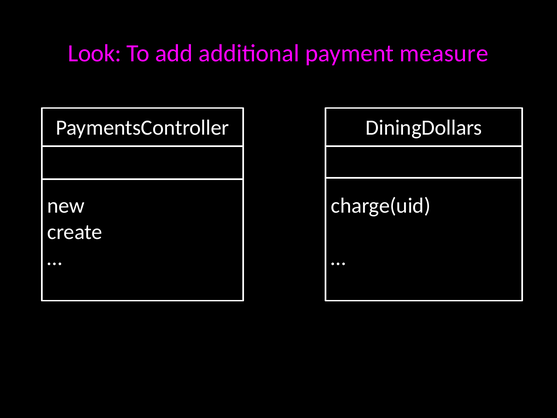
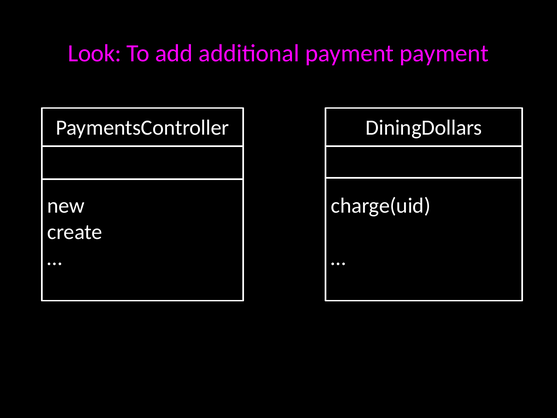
payment measure: measure -> payment (444, 53)
